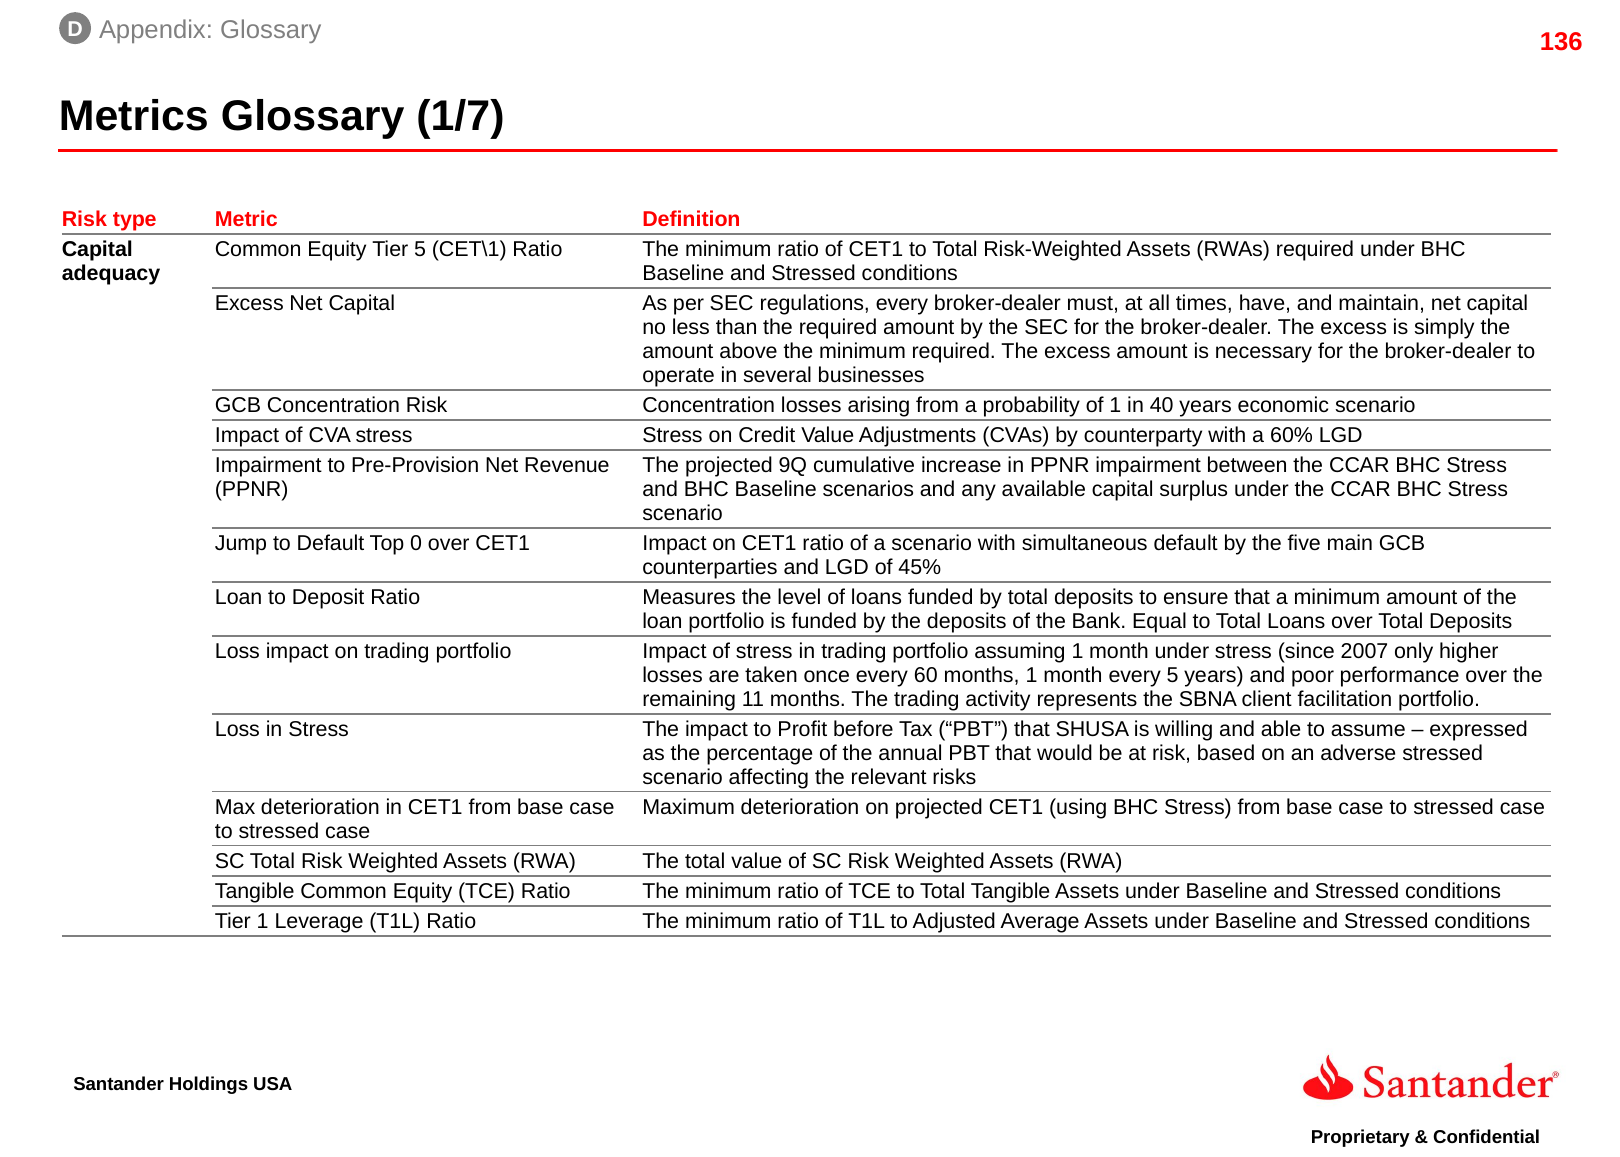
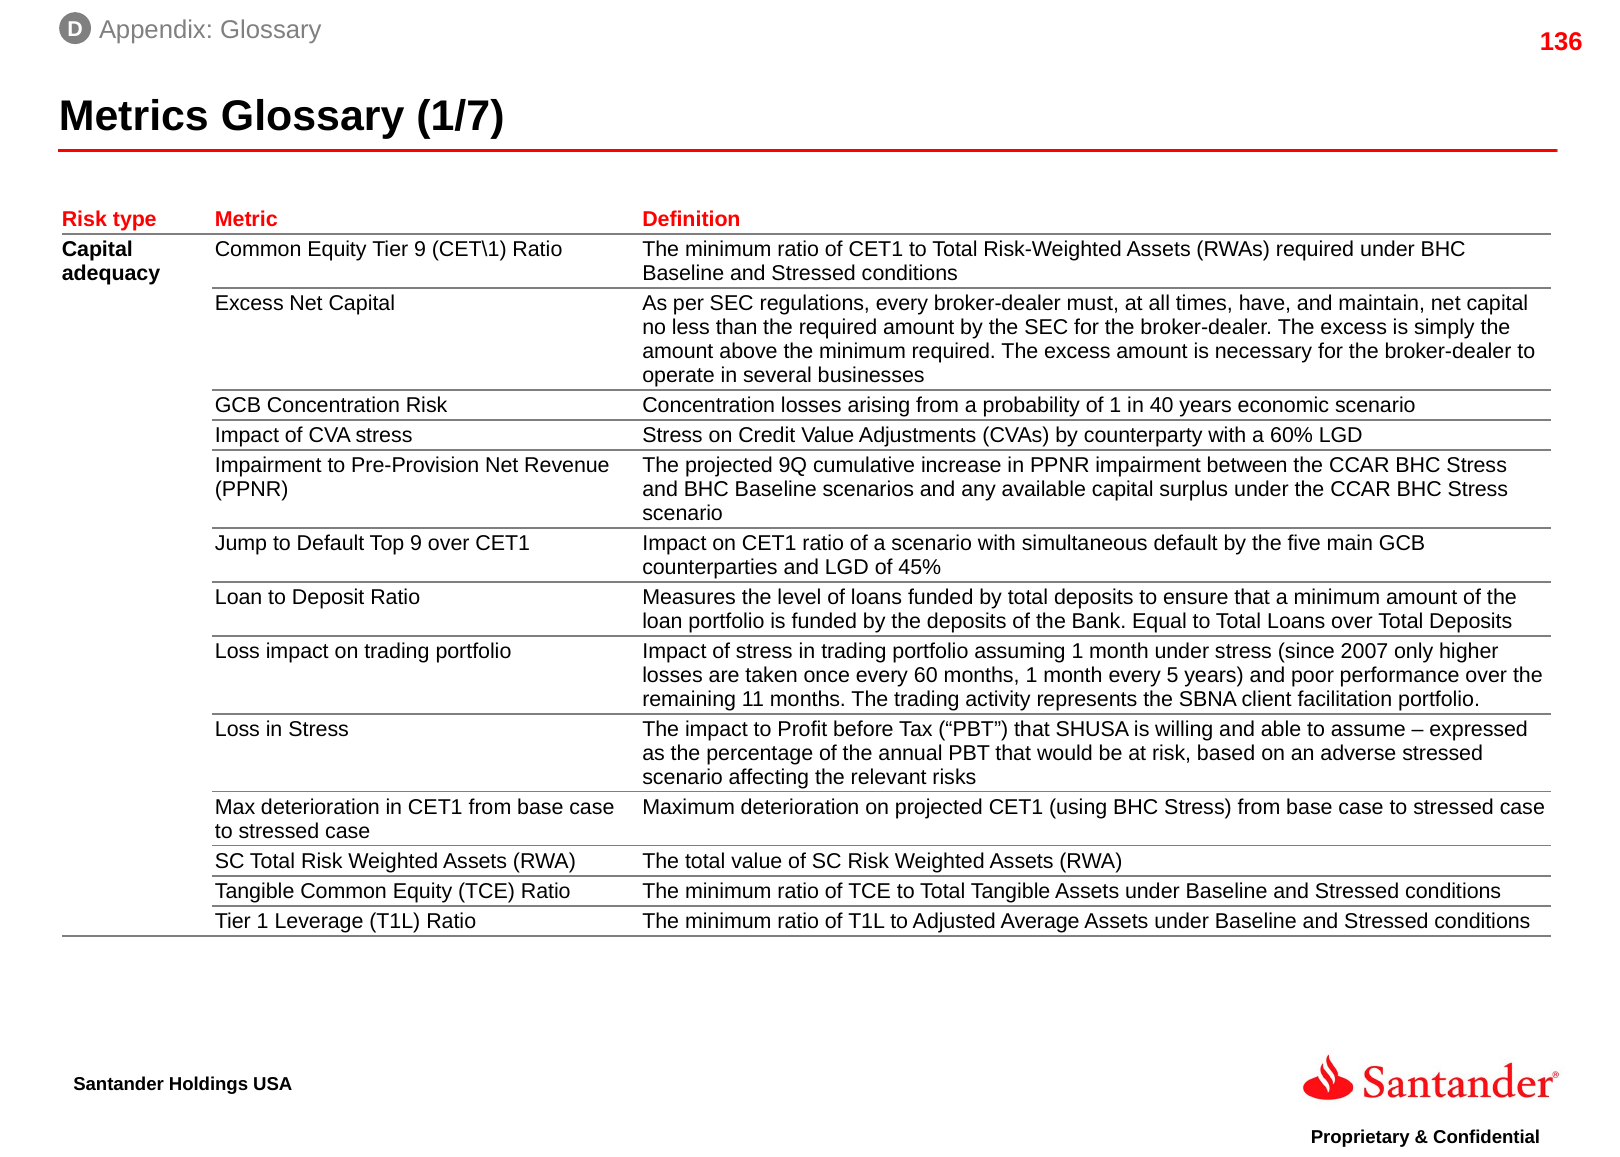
Tier 5: 5 -> 9 (420, 249)
Top 0: 0 -> 9 (416, 543)
